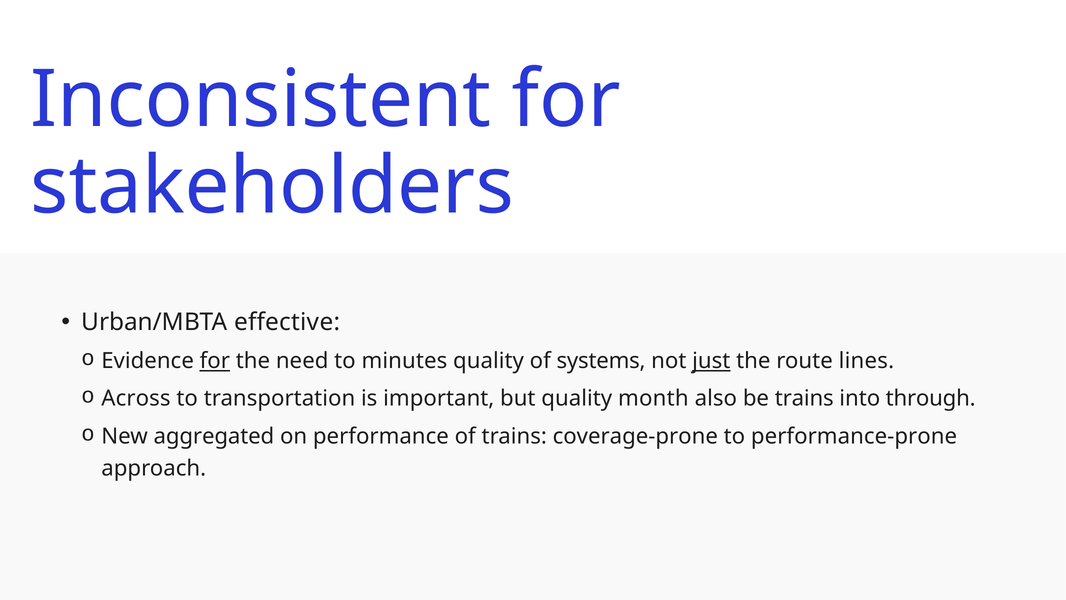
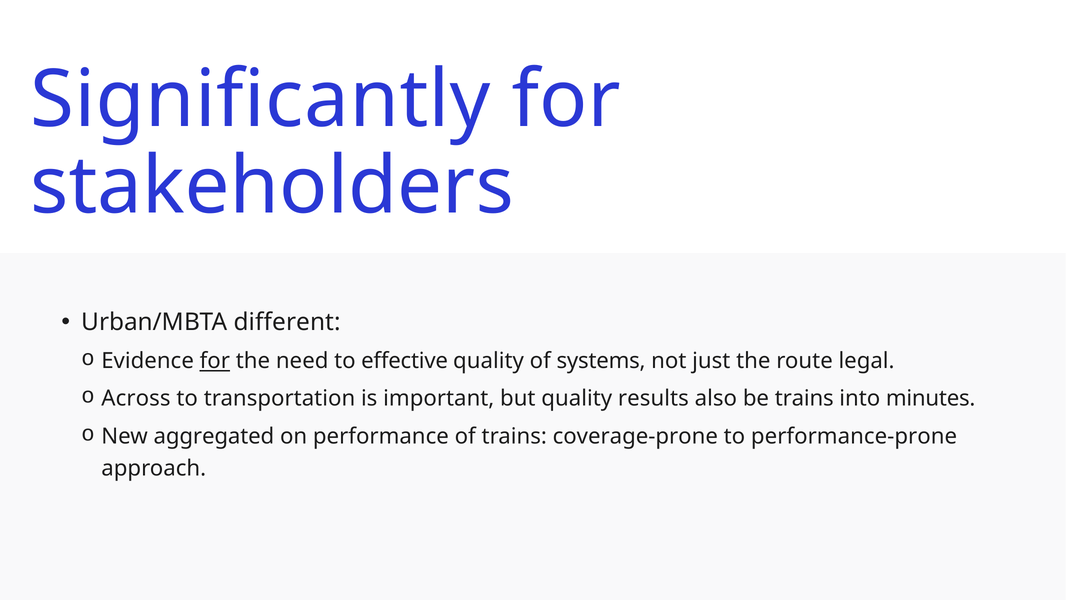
Inconsistent: Inconsistent -> Significantly (261, 100)
effective: effective -> different (287, 322)
minutes: minutes -> effective (405, 361)
just underline: present -> none (711, 361)
lines: lines -> legal (867, 361)
month: month -> results (653, 398)
through: through -> minutes (931, 398)
